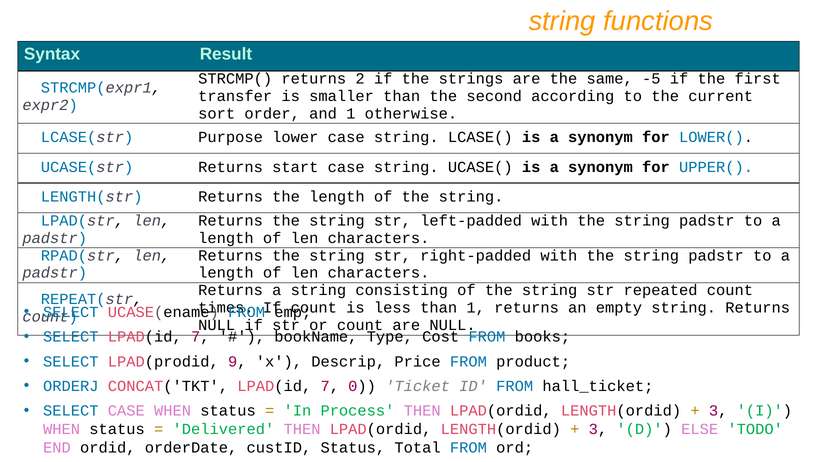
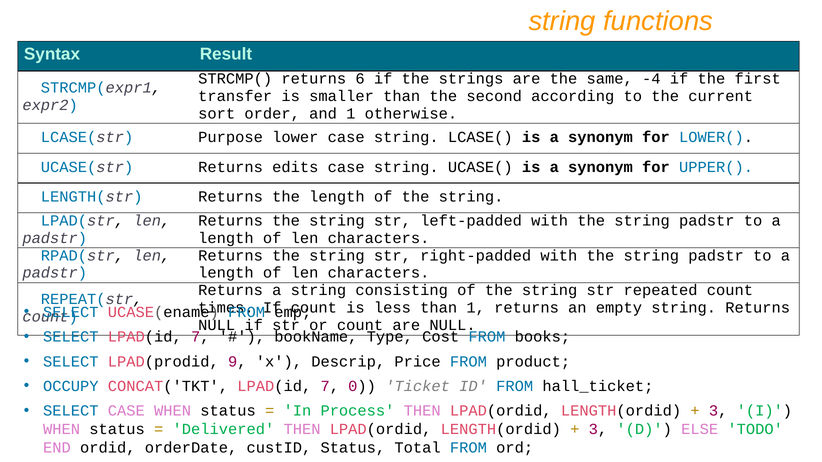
2: 2 -> 6 (360, 79)
-5: -5 -> -4 (651, 79)
start: start -> edits (295, 167)
ORDERJ: ORDERJ -> OCCUPY (71, 386)
